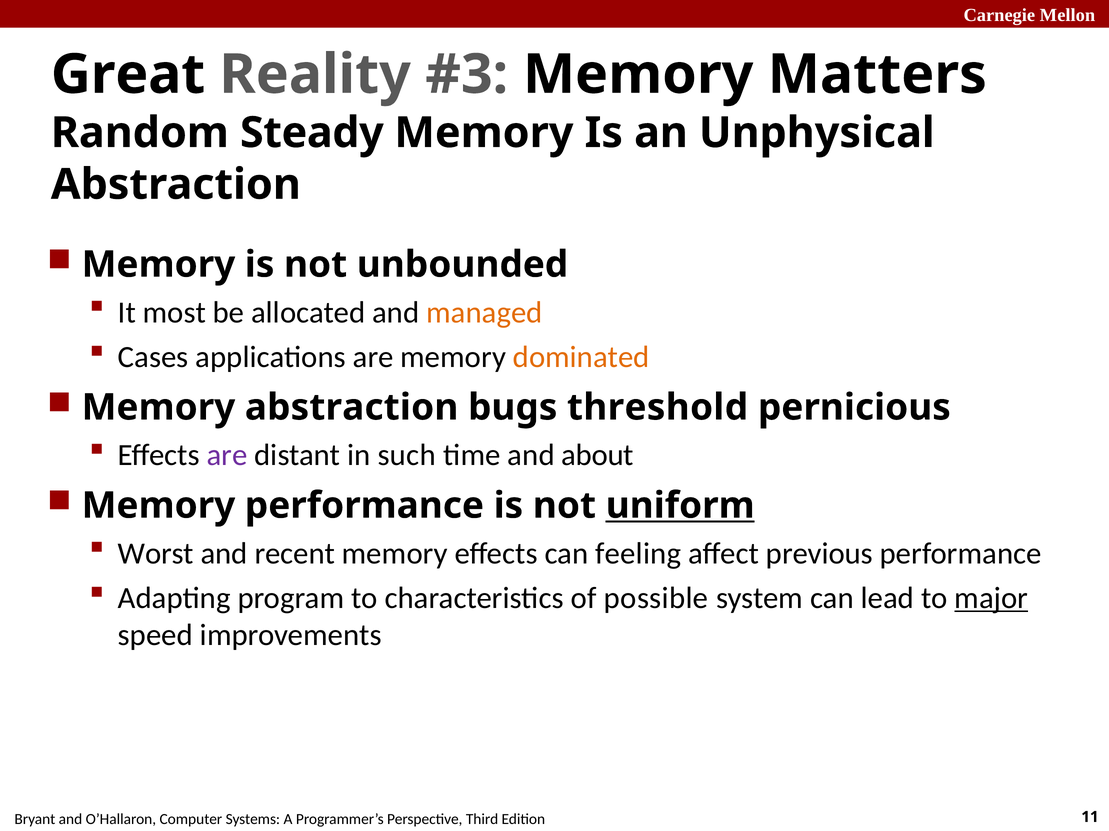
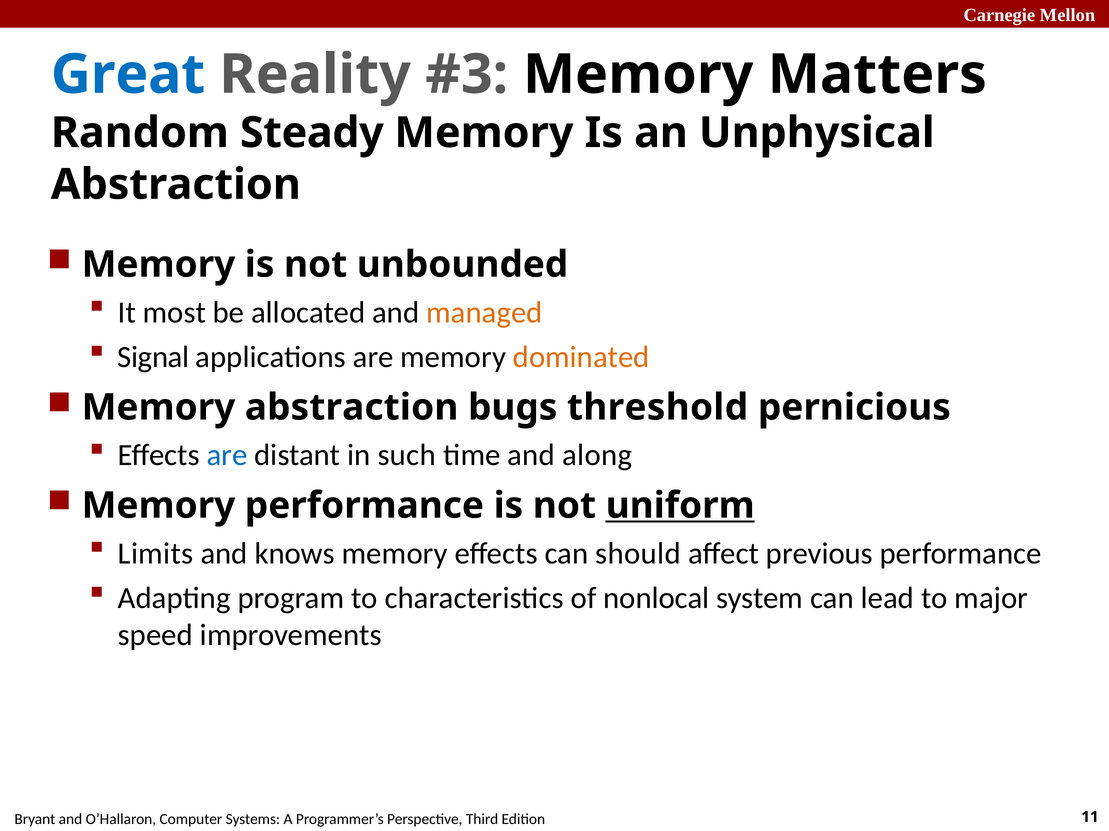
Great colour: black -> blue (128, 75)
Cases: Cases -> Signal (153, 357)
are colour: purple -> blue (227, 456)
about: about -> along (597, 456)
Worst: Worst -> Limits (156, 554)
recent: recent -> knows (295, 554)
feeling: feeling -> should (638, 554)
possible: possible -> nonlocal (656, 599)
major underline: present -> none (991, 599)
